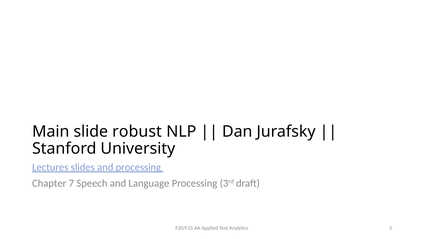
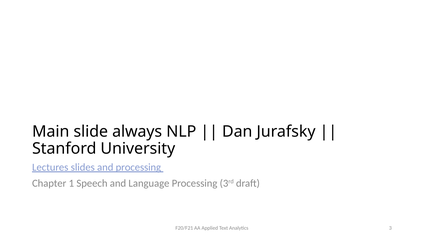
robust: robust -> always (137, 131)
7: 7 -> 1 (71, 183)
